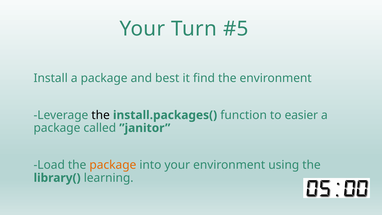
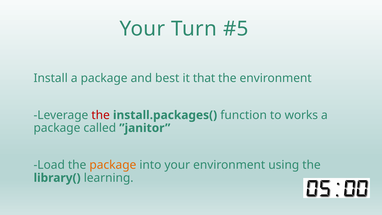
find: find -> that (204, 78)
the colour: black -> red (101, 115)
easier: easier -> works (301, 115)
